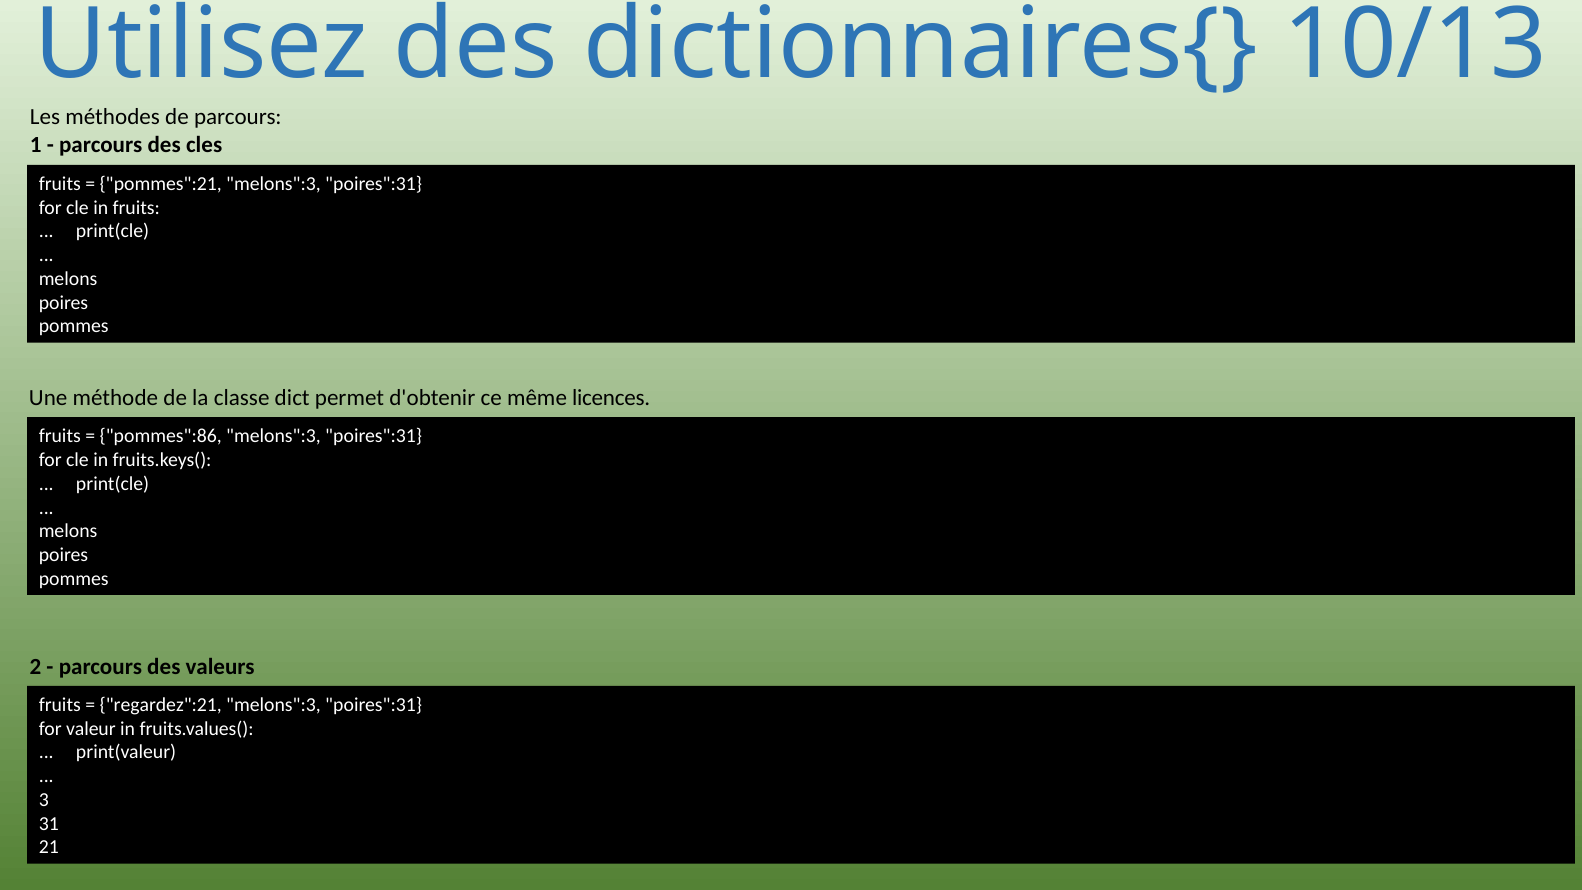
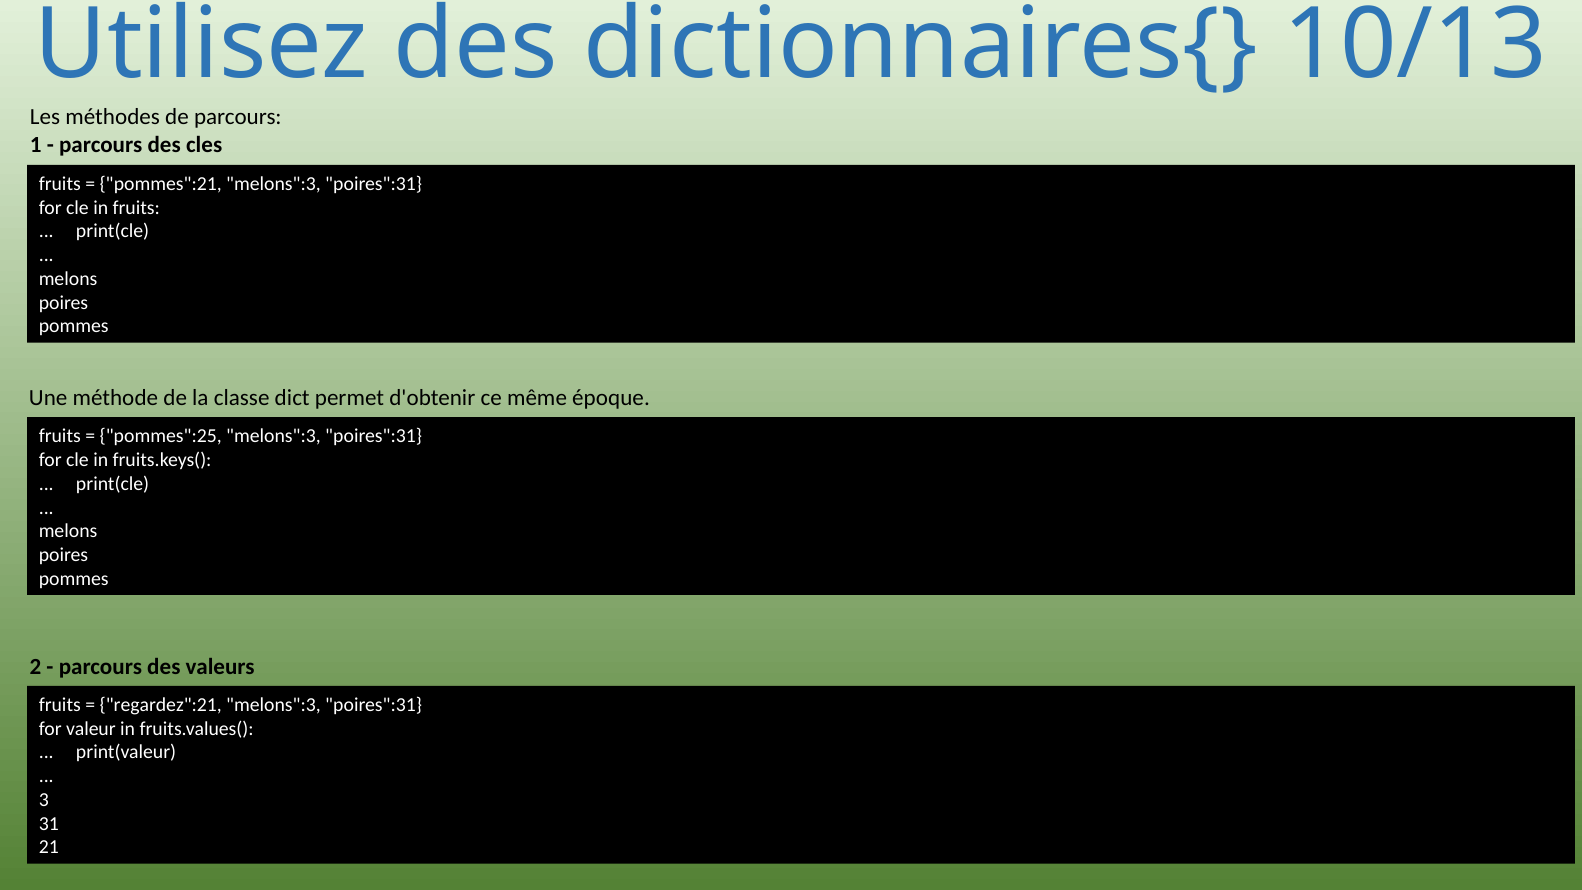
licences: licences -> époque (611, 397)
pommes":86: pommes":86 -> pommes":25 (161, 436)
